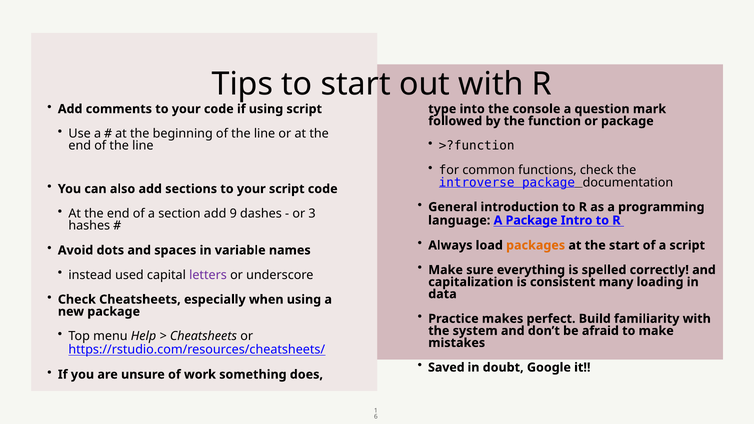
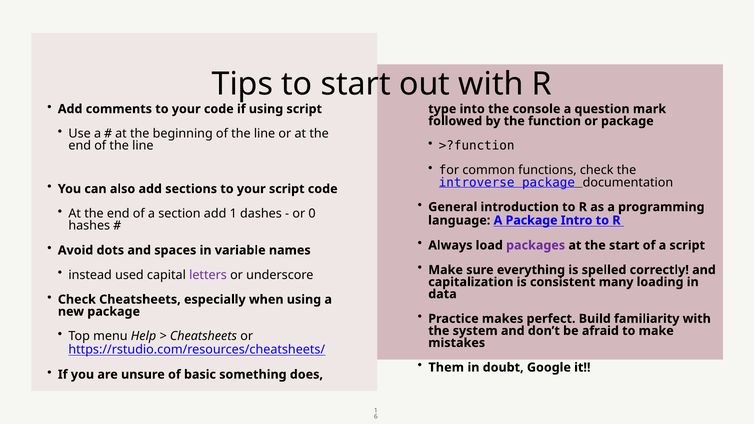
add 9: 9 -> 1 (233, 214)
3: 3 -> 0 (312, 214)
packages colour: orange -> purple (536, 245)
Saved: Saved -> Them (446, 368)
work: work -> basic (200, 375)
